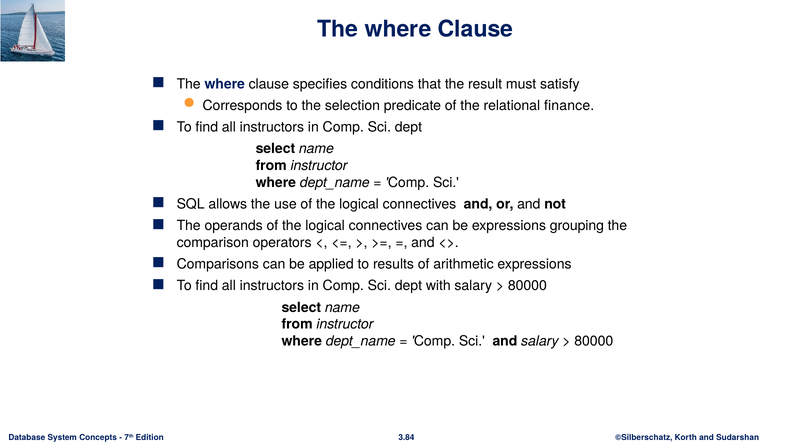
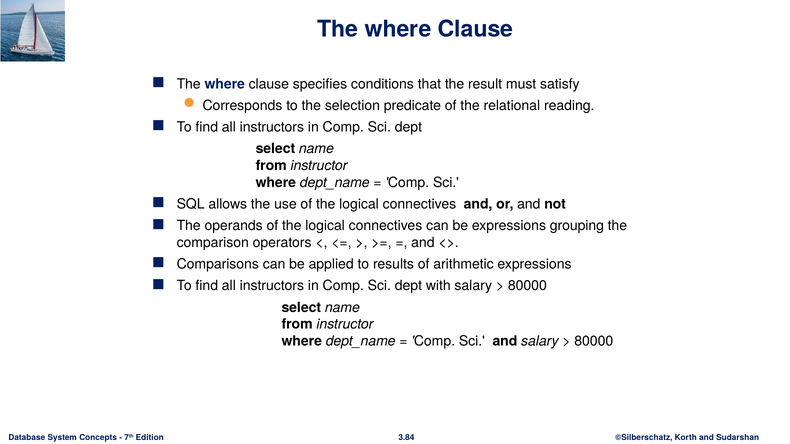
finance: finance -> reading (569, 106)
